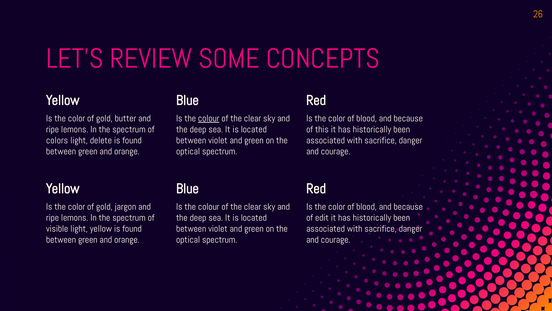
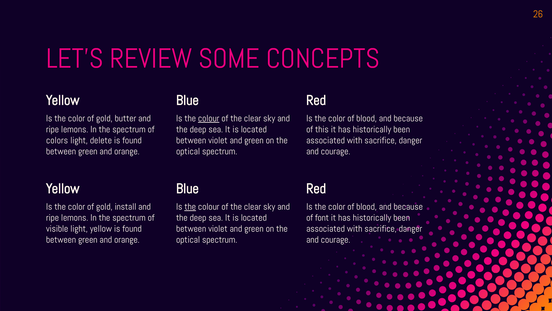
jargon: jargon -> install (125, 206)
the underline: none -> present (190, 206)
edit: edit -> font (322, 217)
